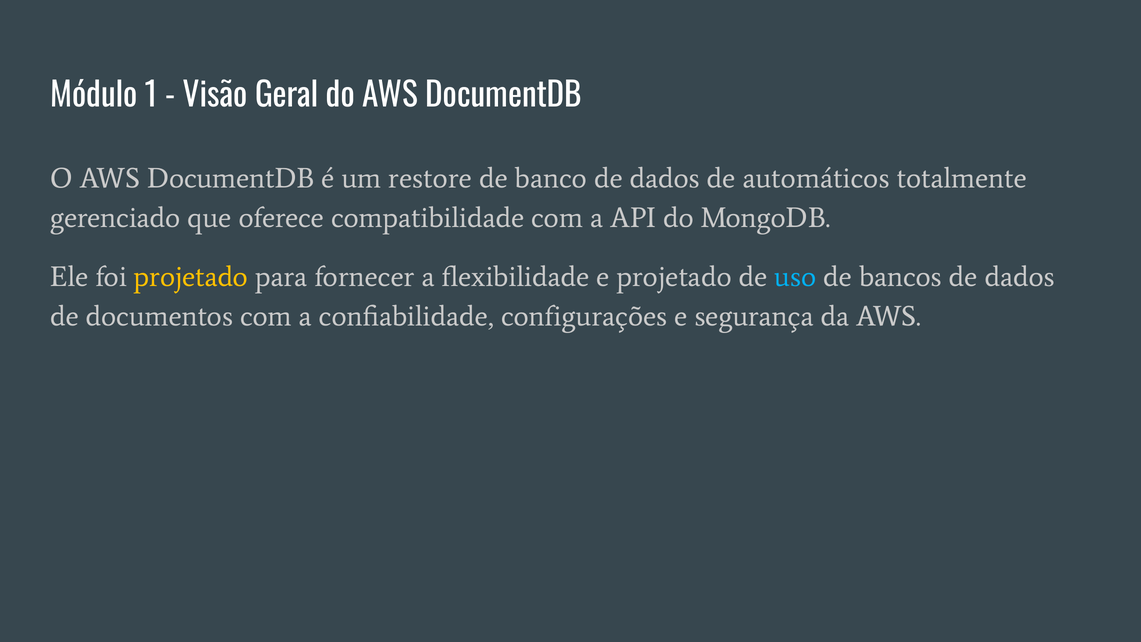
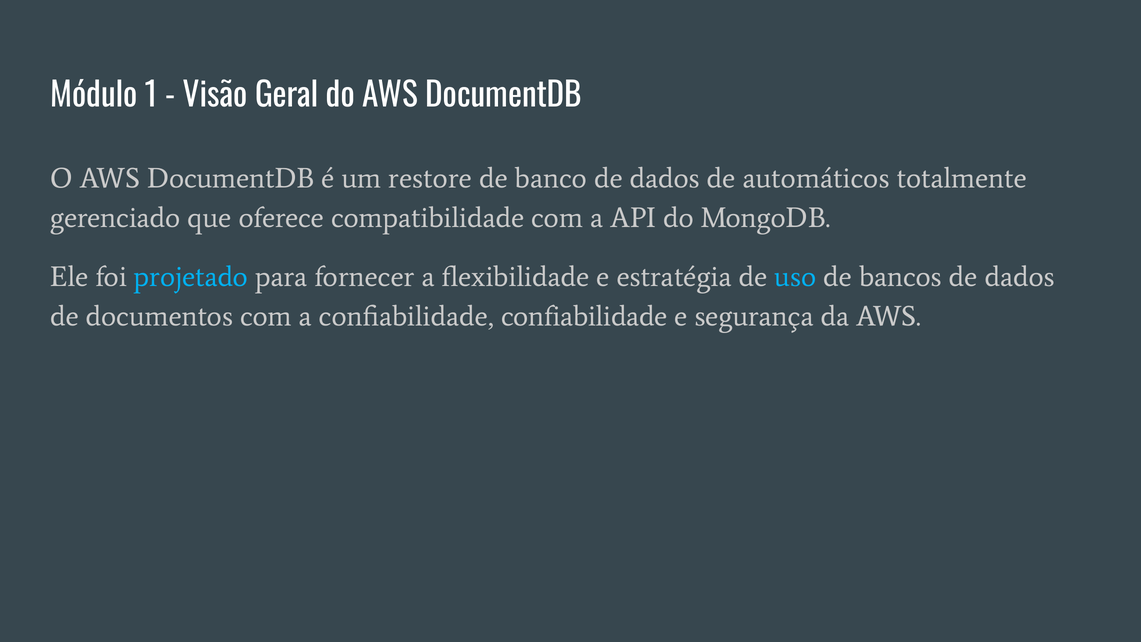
projetado colour: yellow -> light blue (191, 277)
e projetado: projetado -> estratégia (674, 277)
confiabilidade configurações: configurações -> confiabilidade (584, 316)
